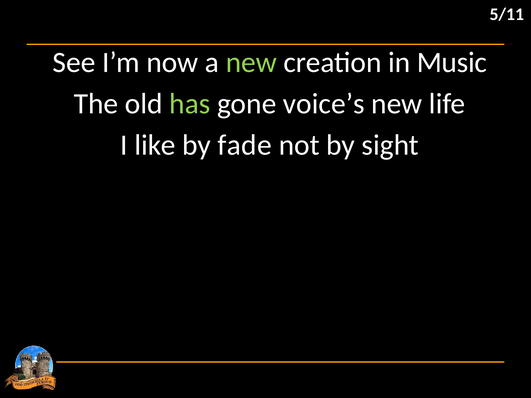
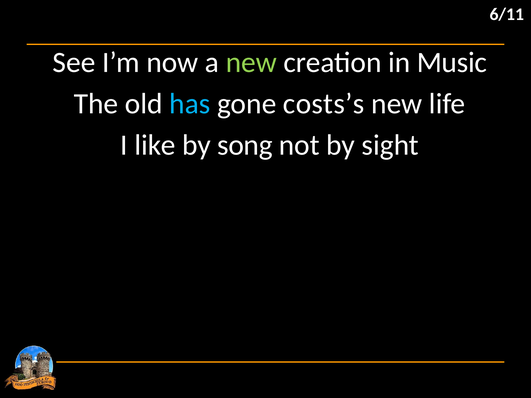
5/11: 5/11 -> 6/11 (507, 14)
has colour: light green -> light blue (190, 104)
voice’s: voice’s -> costs’s (324, 104)
fade: fade -> song (245, 145)
